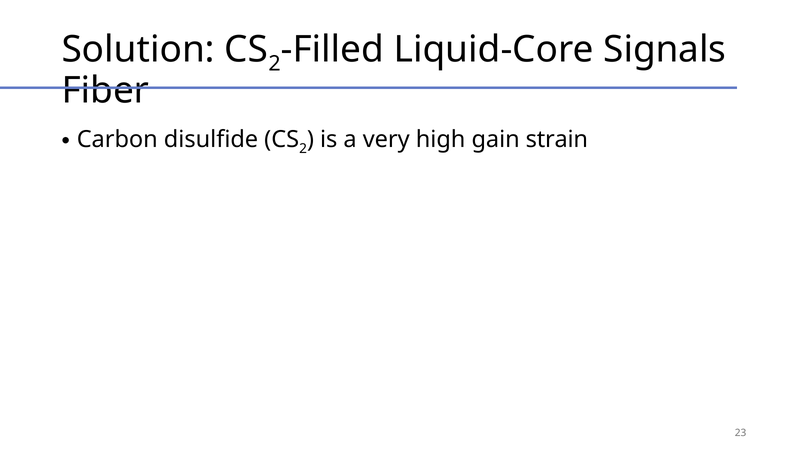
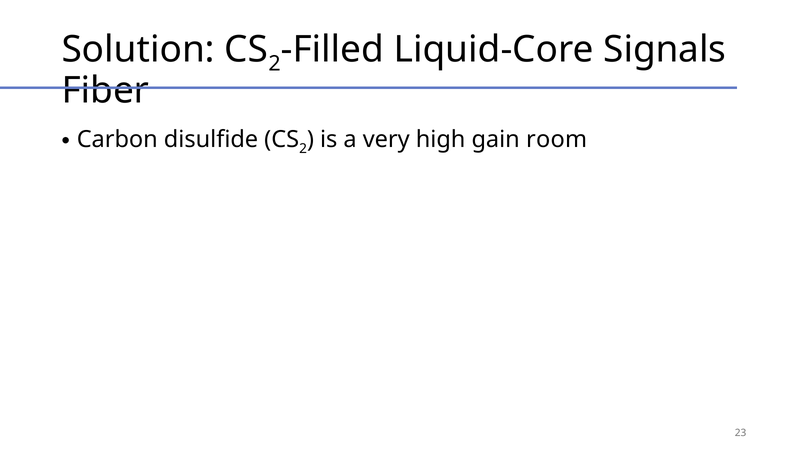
strain: strain -> room (557, 140)
